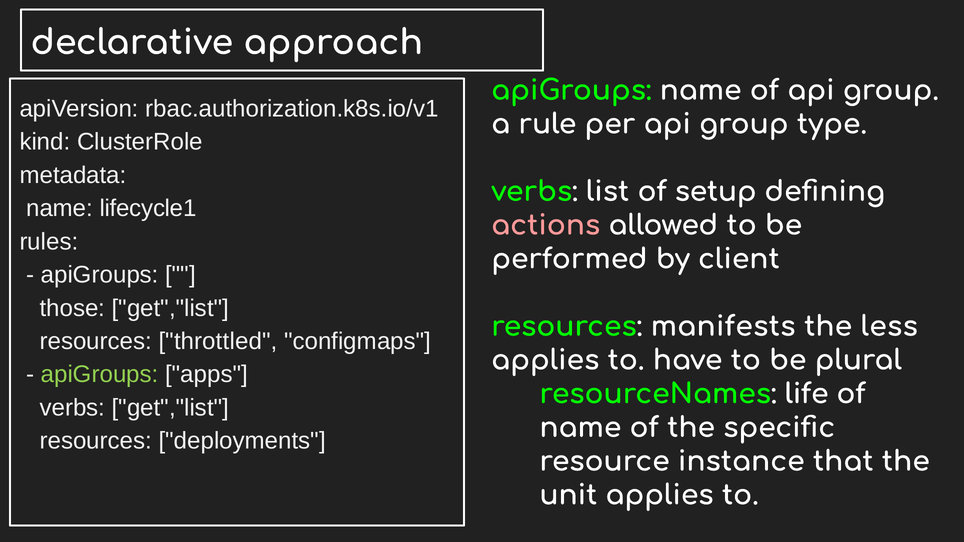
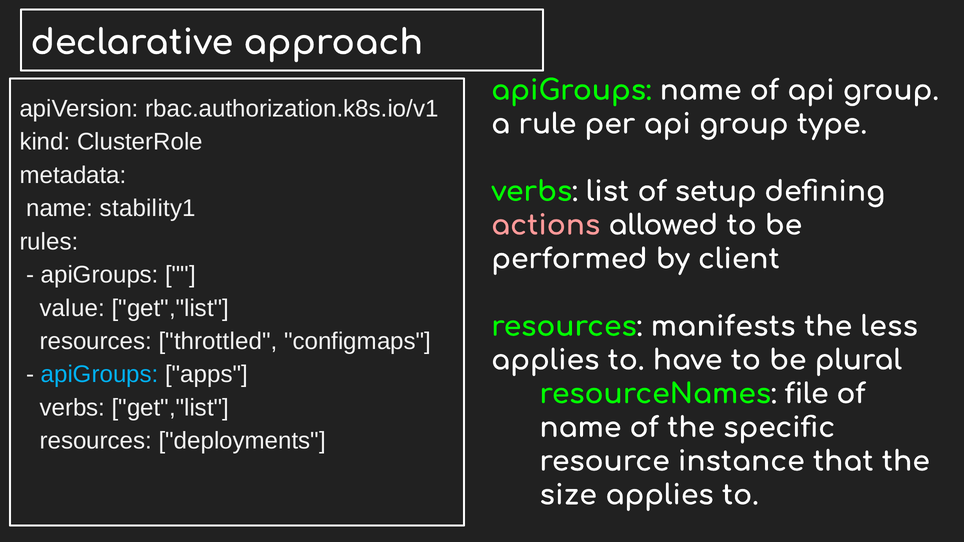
lifecycle1: lifecycle1 -> stability1 (148, 208)
those: those -> value (72, 308)
apiGroups colour: light green -> light blue (100, 375)
life: life -> file (807, 394)
unit: unit -> size (568, 495)
